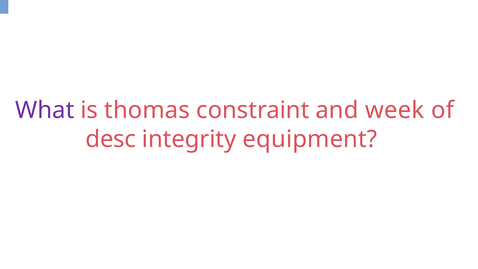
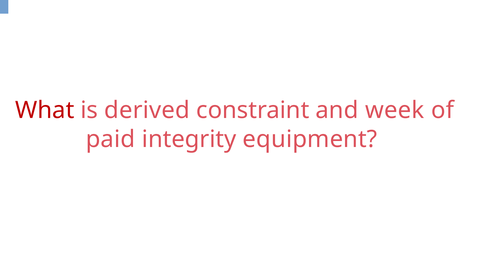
What colour: purple -> red (45, 110)
thomas: thomas -> derived (147, 110)
desc: desc -> paid (111, 139)
